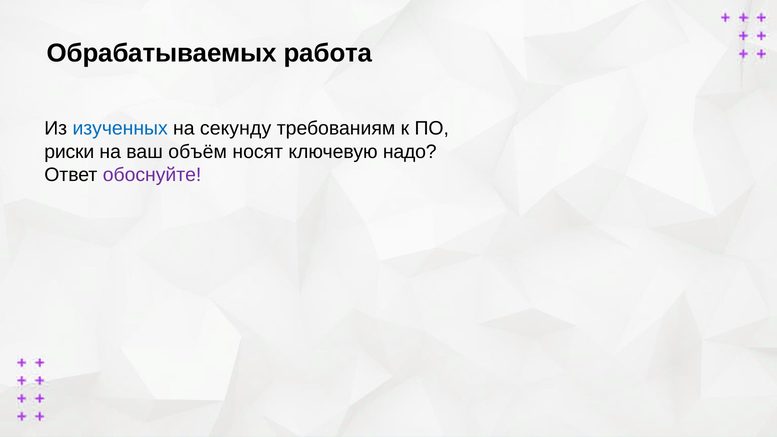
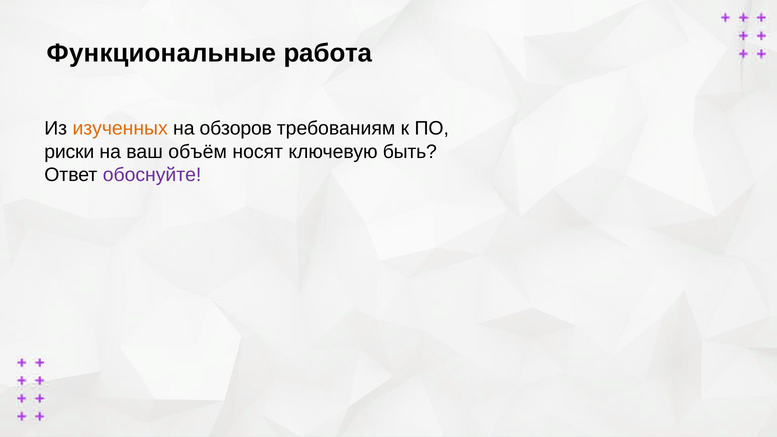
Обрабатываемых: Обрабатываемых -> Функциональные (162, 53)
изученных colour: blue -> orange (120, 128)
секунду: секунду -> обзоров (236, 128)
надо: надо -> быть (410, 152)
